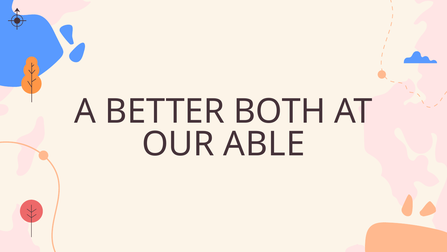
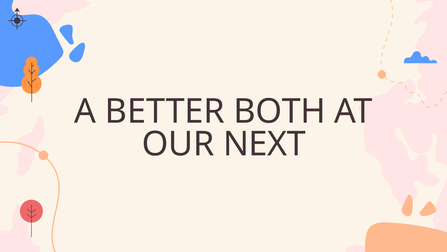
ABLE: ABLE -> NEXT (264, 144)
